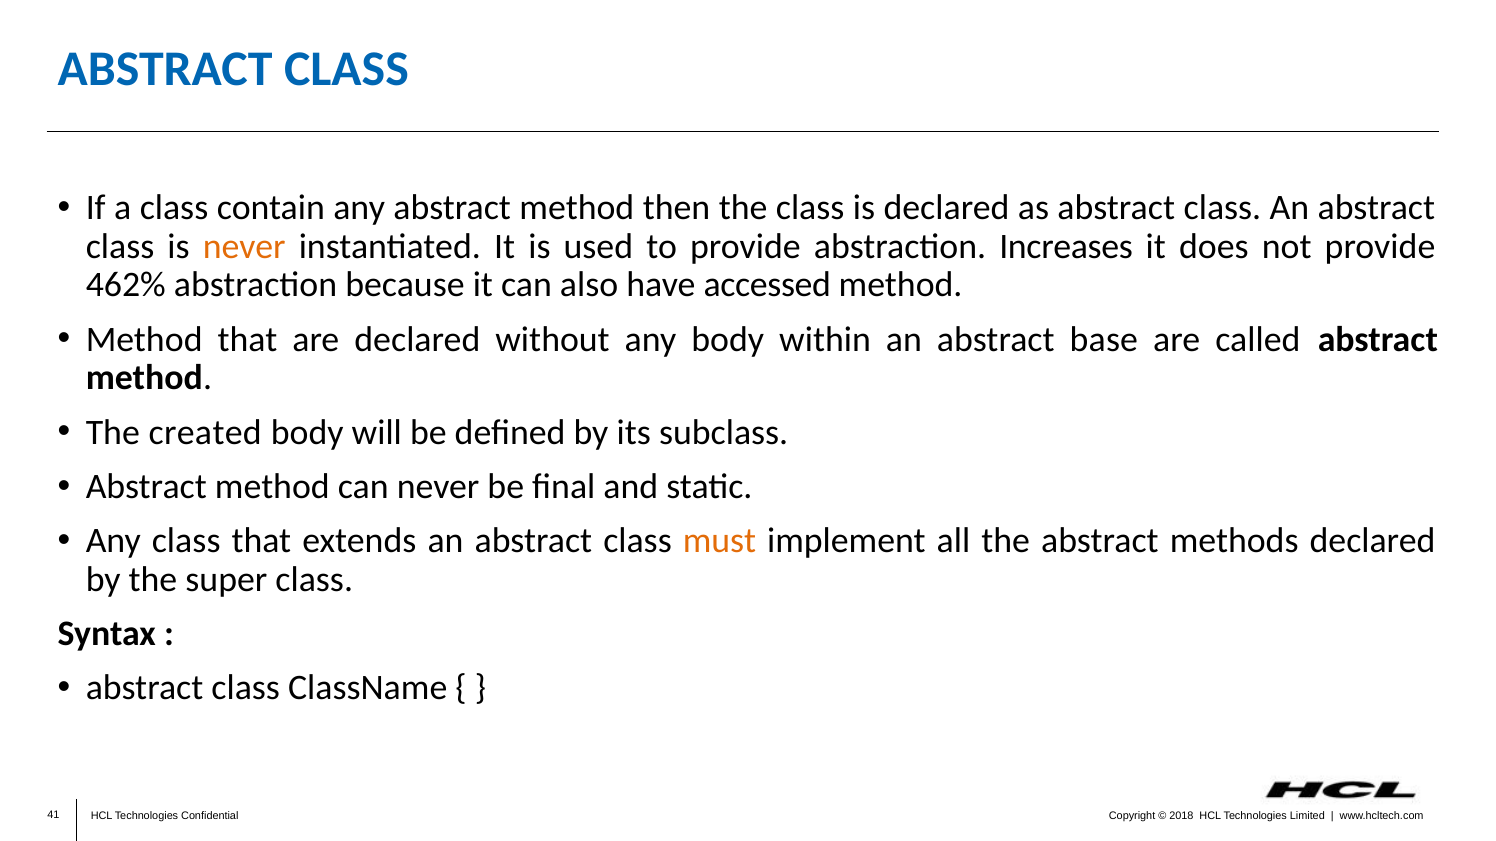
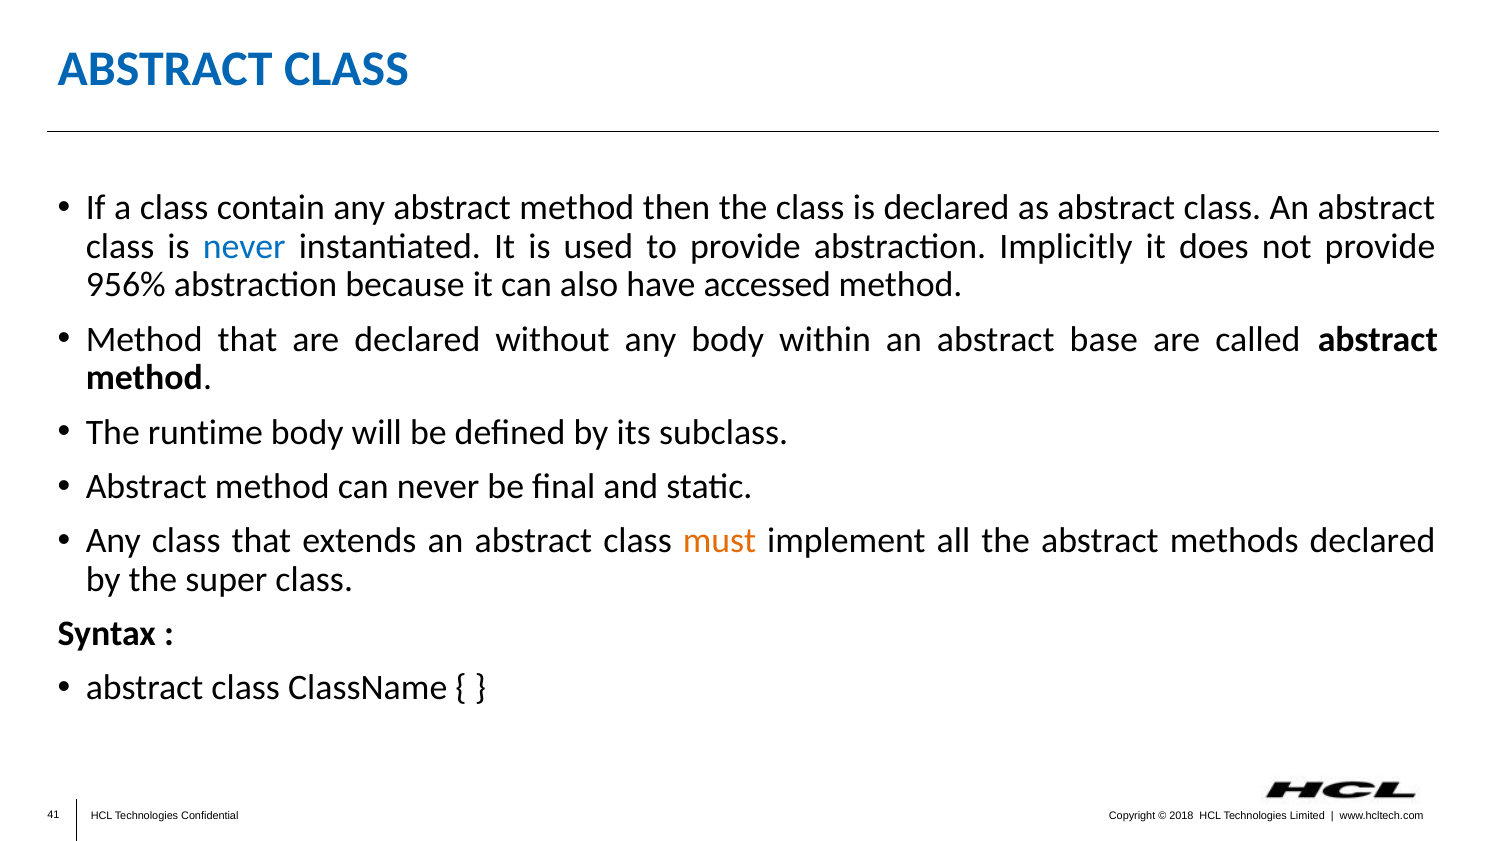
never colour: orange -> blue (244, 247)
Increases: Increases -> Implicitly (1066, 247)
462%: 462% -> 956% (126, 285)
created: created -> runtime (205, 432)
